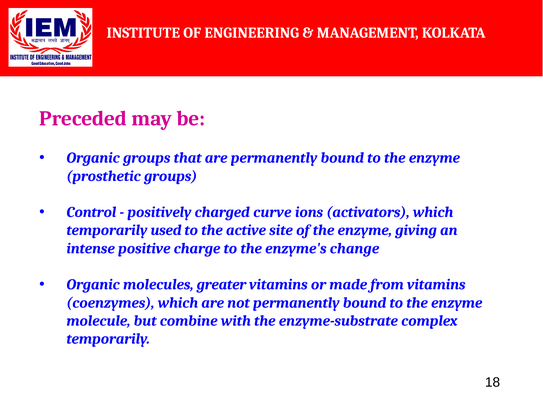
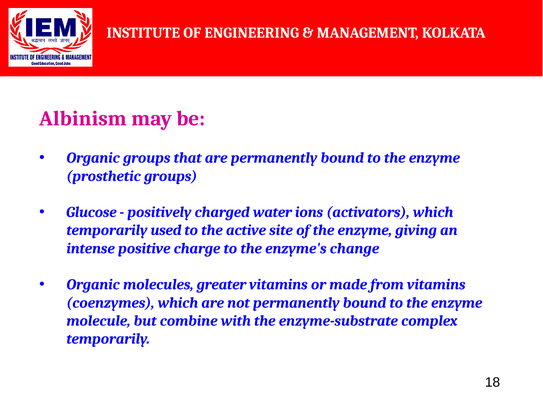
Preceded: Preceded -> Albinism (83, 119)
Control: Control -> Glucose (91, 212)
curve: curve -> water (272, 212)
